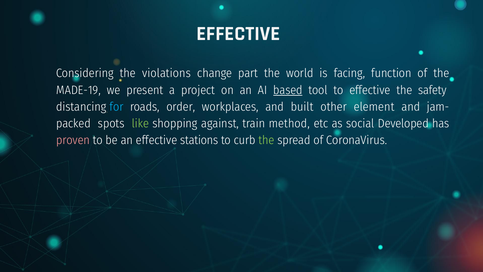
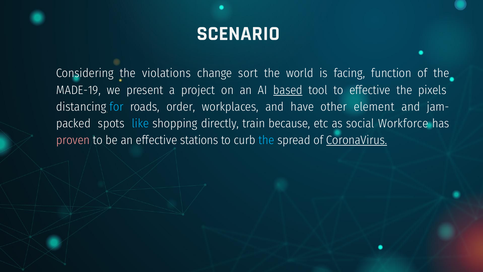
EFFECTIVE: EFFECTIVE -> SCENARIO (238, 33)
part: part -> sort (248, 73)
safety: safety -> pixels (432, 90)
built: built -> have (302, 107)
like colour: light green -> light blue (140, 123)
against: against -> directly (220, 123)
method: method -> because (289, 123)
Developed: Developed -> Workforce (403, 123)
the colour: light green -> light blue (266, 140)
CoronaVirus underline: none -> present (357, 140)
